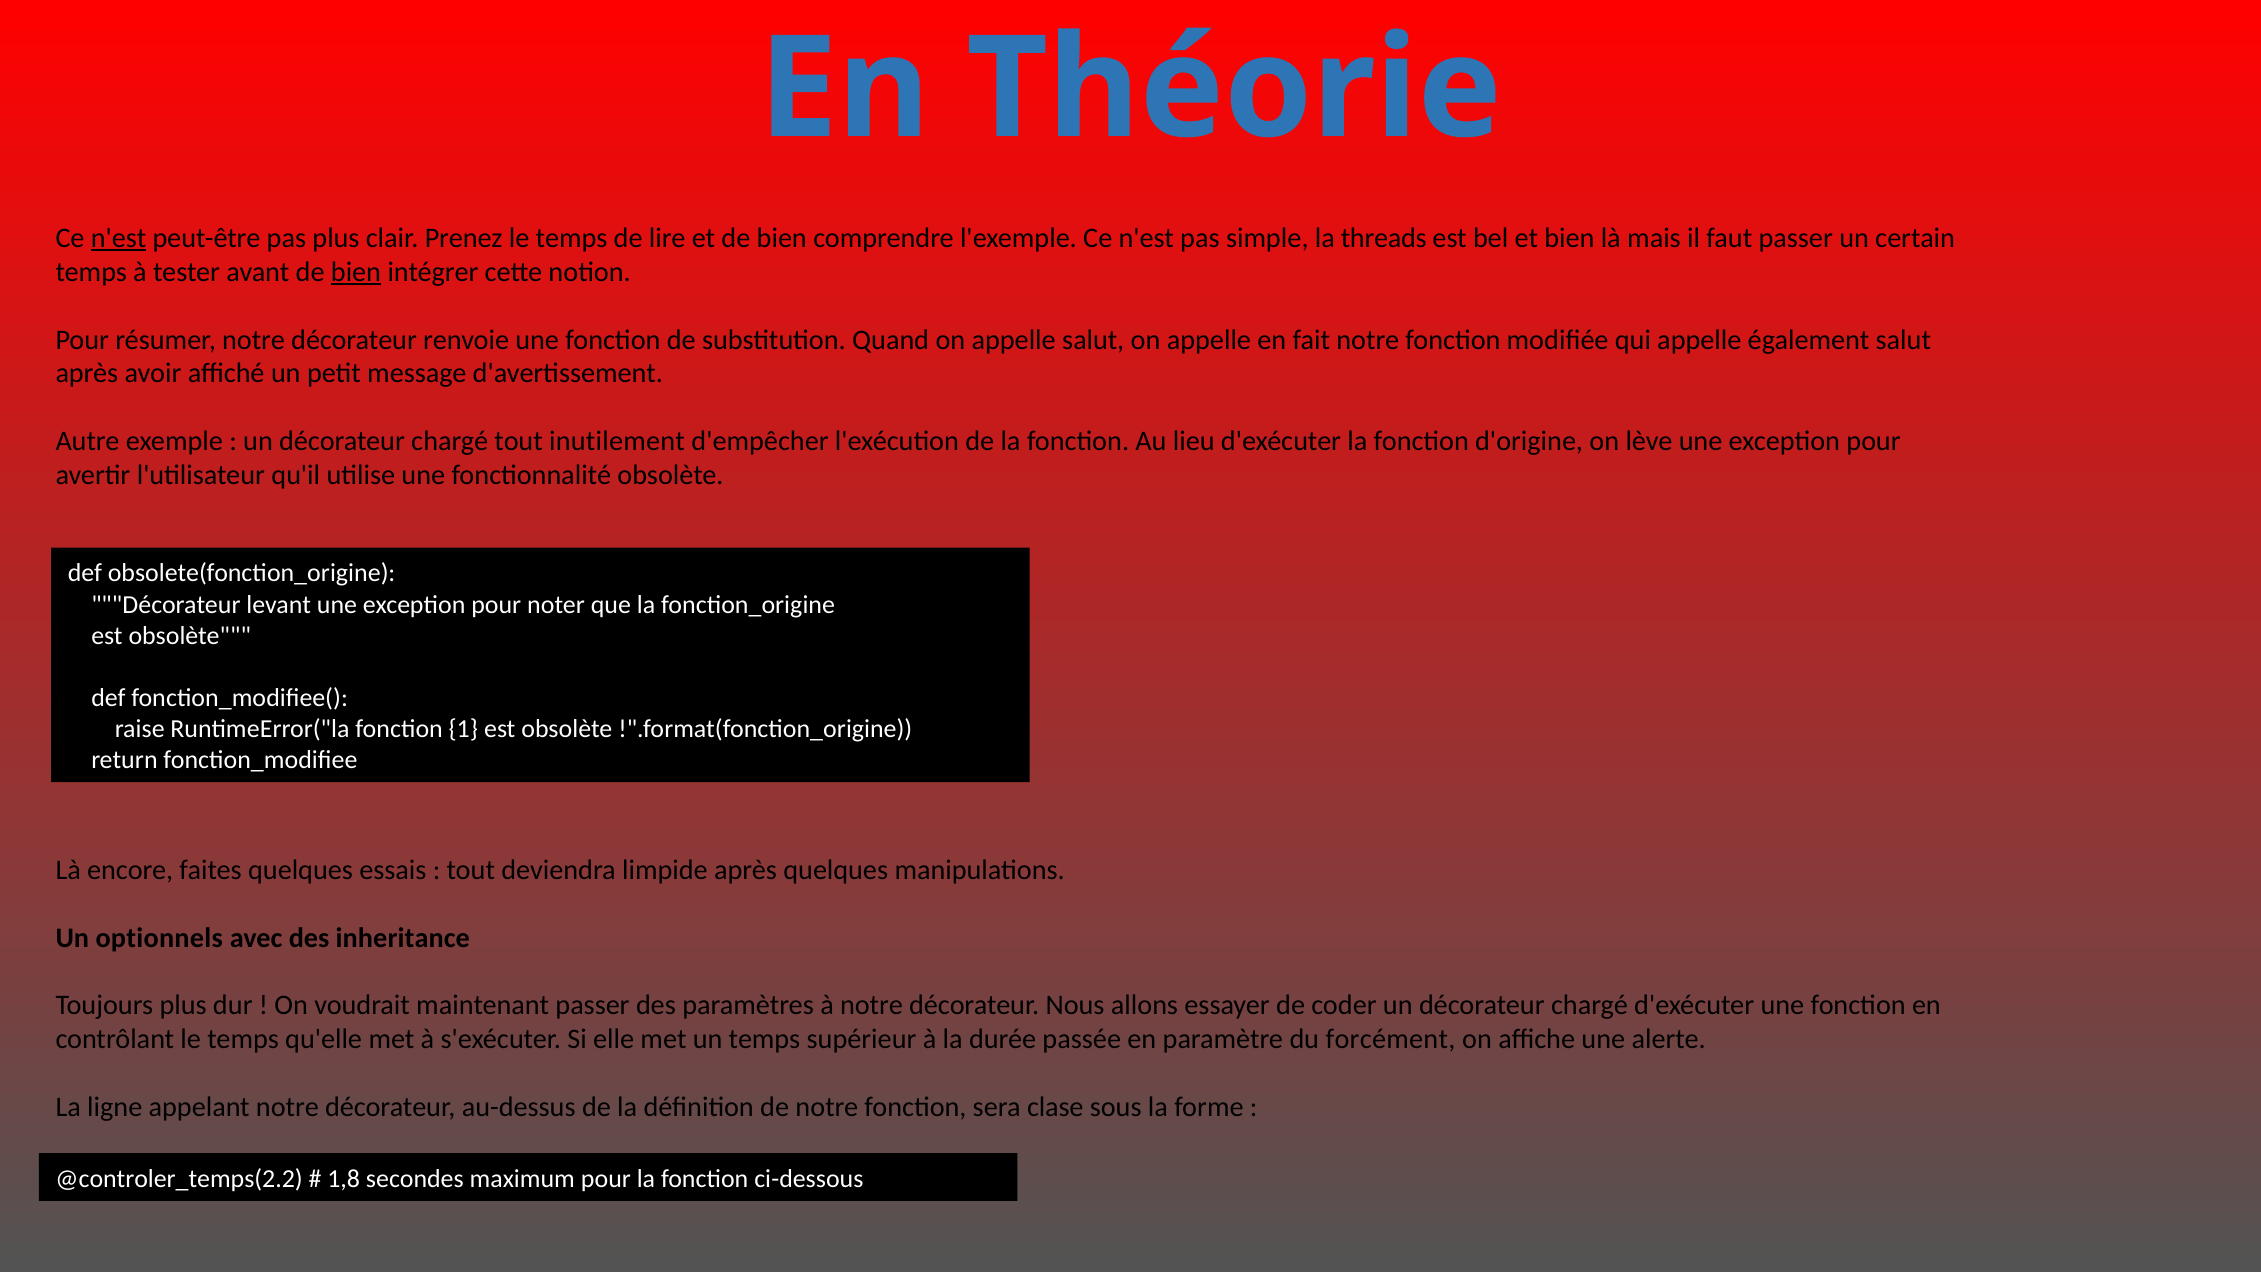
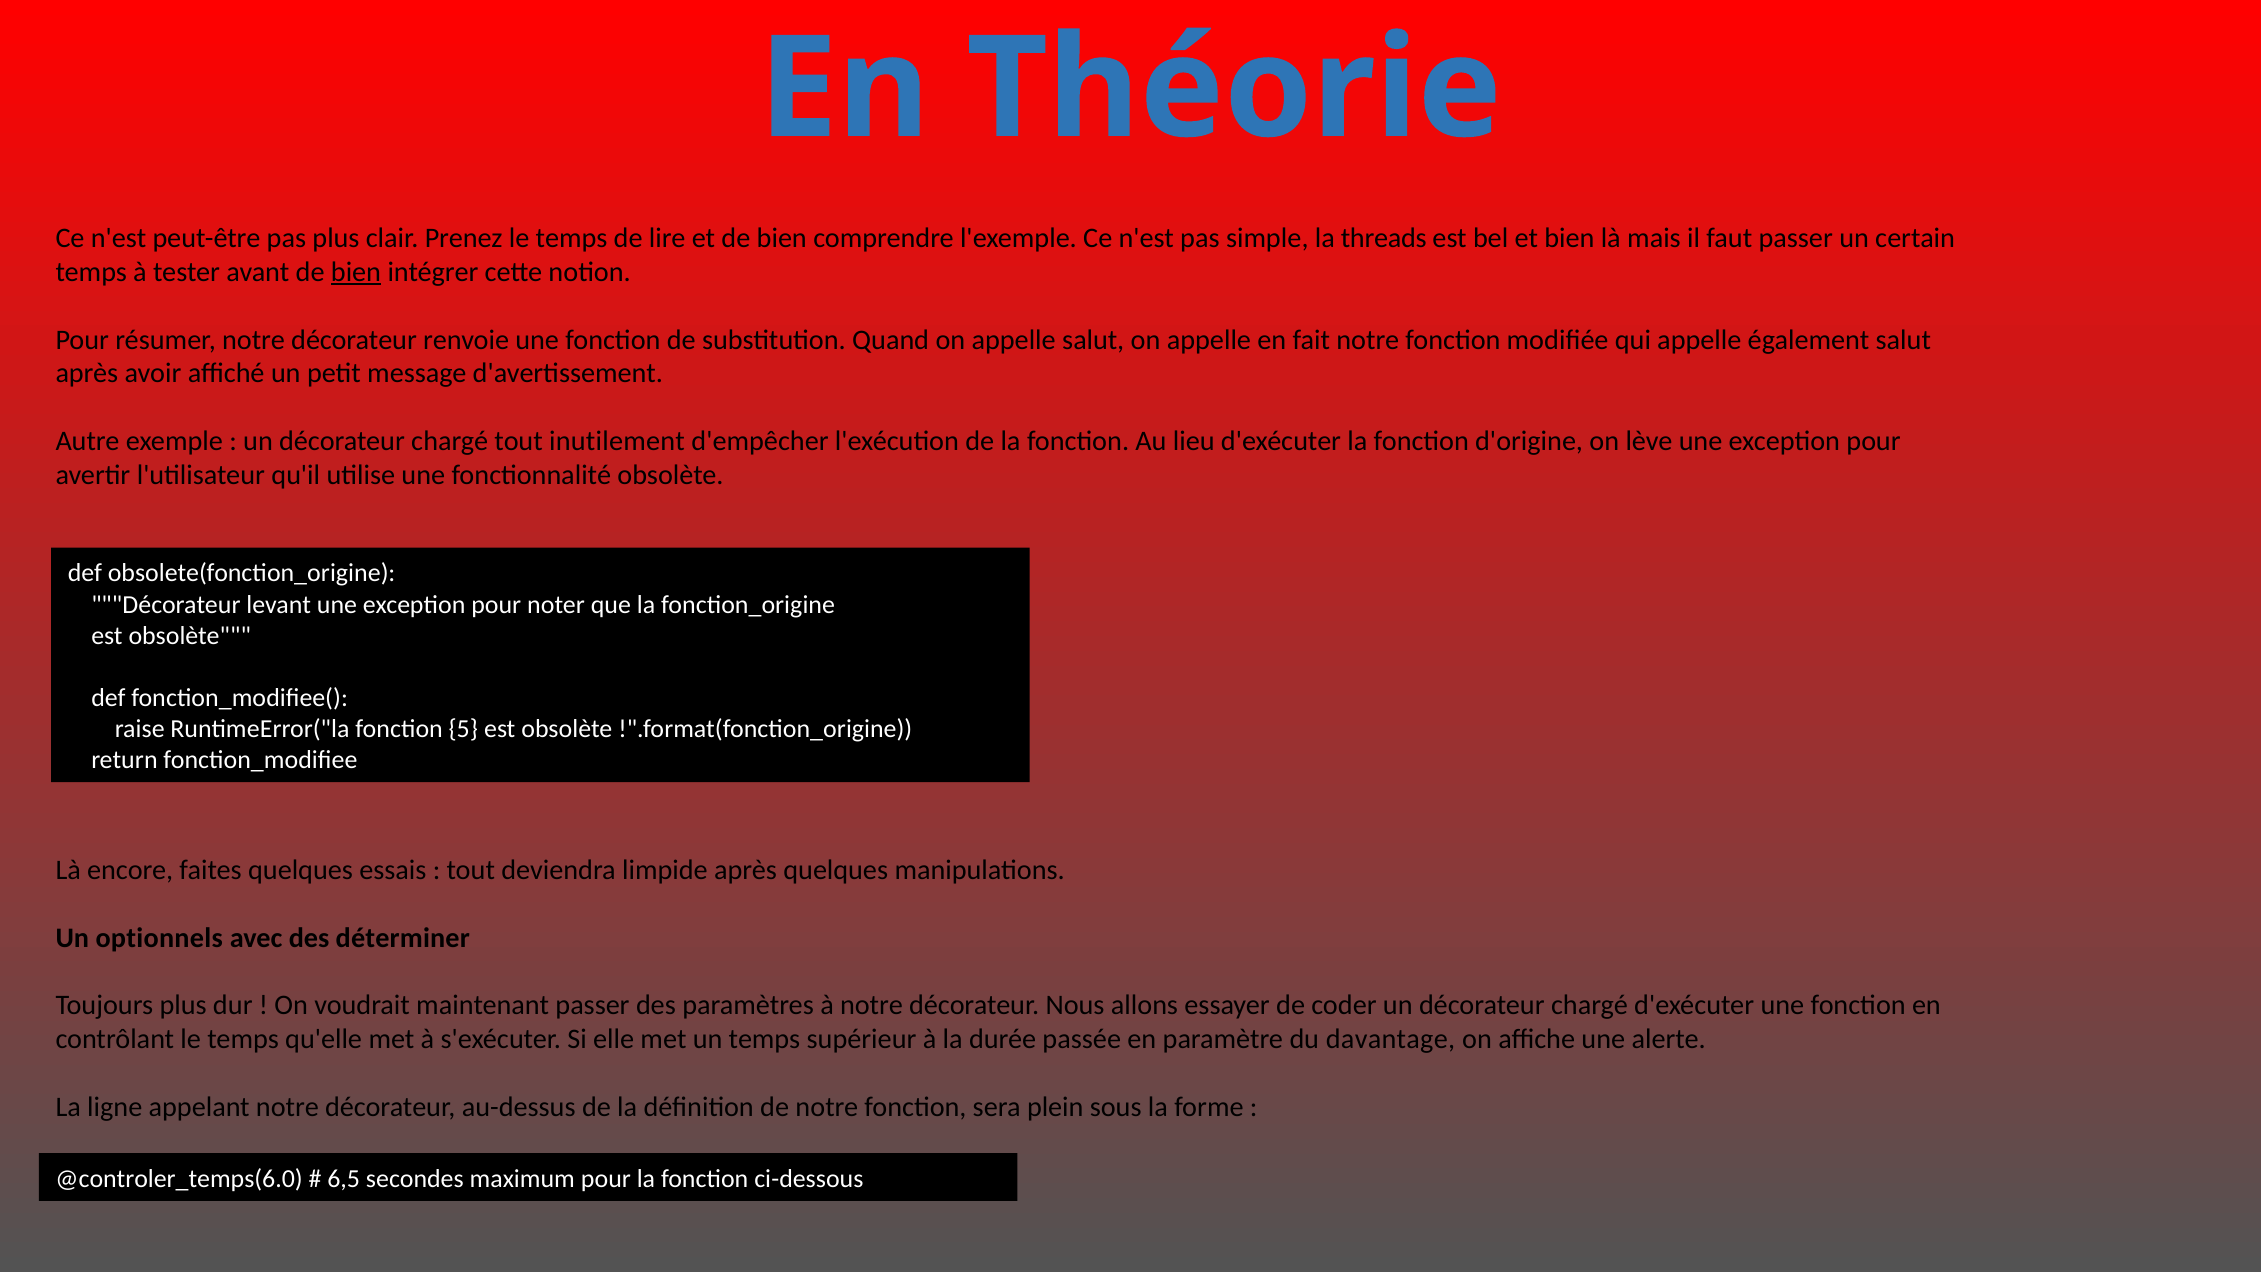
n'est underline: present -> none (119, 238)
1: 1 -> 5 (463, 729)
inheritance: inheritance -> déterminer (403, 938)
forcément: forcément -> davantage (1391, 1039)
clase: clase -> plein (1055, 1107)
@controler_temps(2.2: @controler_temps(2.2 -> @controler_temps(6.0 (179, 1179)
1,8: 1,8 -> 6,5 (344, 1179)
